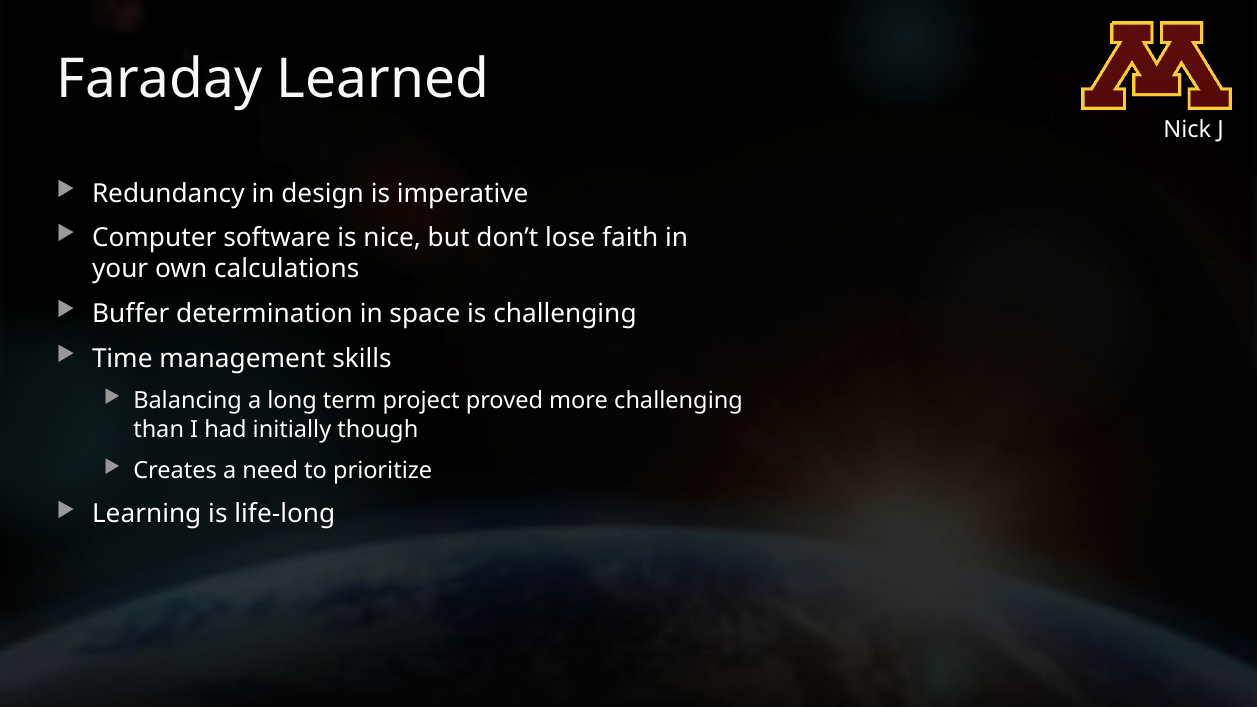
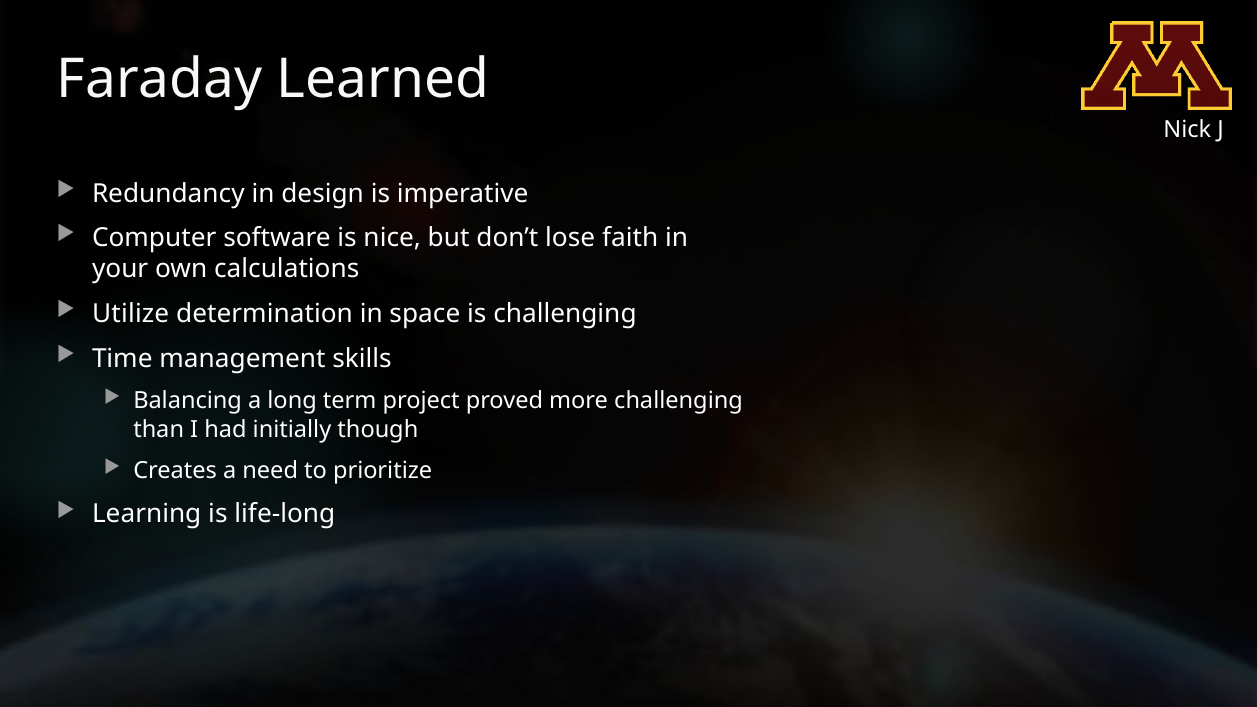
Buffer: Buffer -> Utilize (131, 314)
